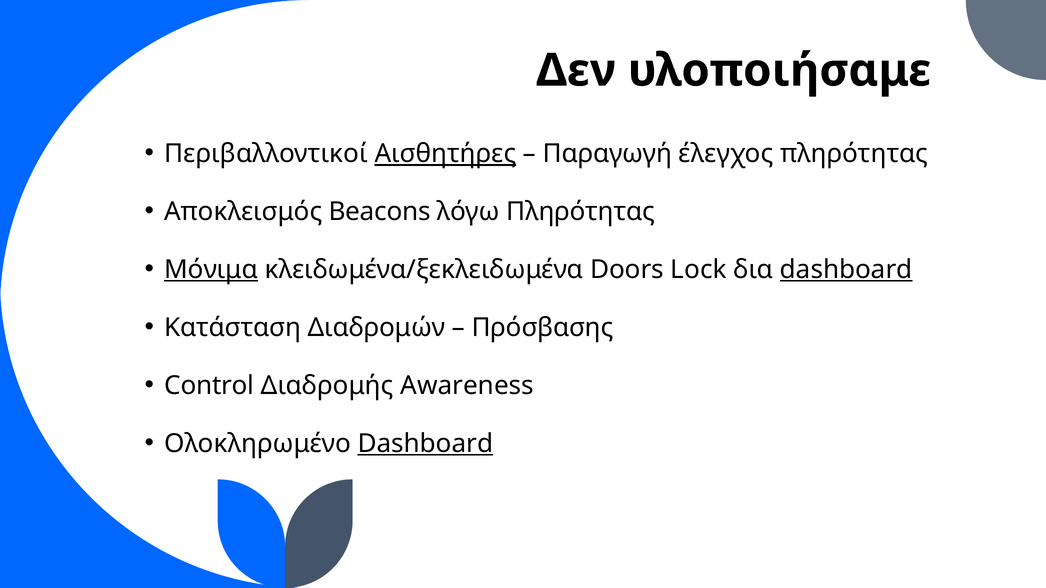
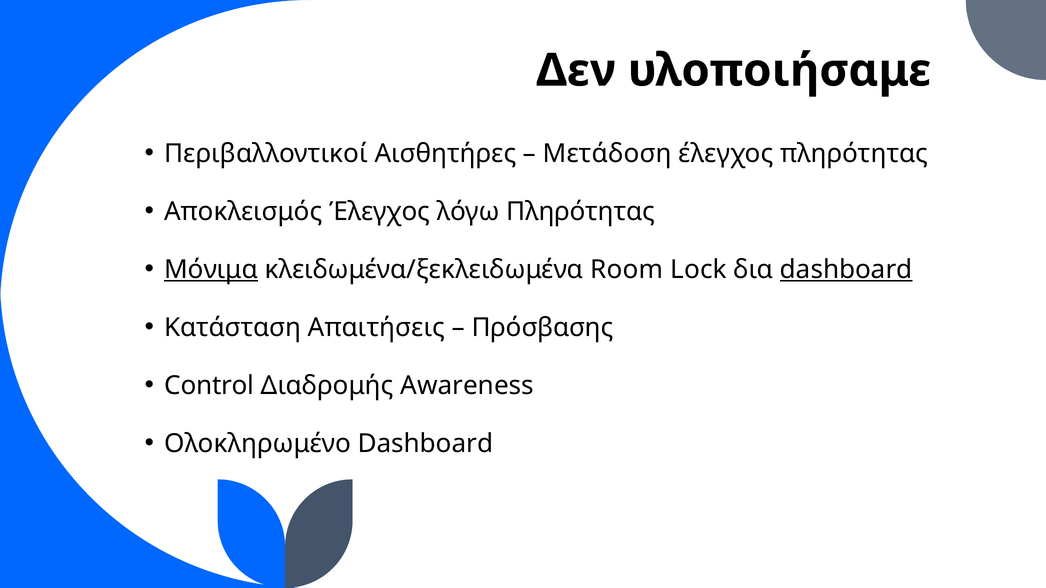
Αισθητήρες underline: present -> none (446, 154)
Παραγωγή: Παραγωγή -> Μετάδοση (607, 154)
Αποκλεισμός Beacons: Beacons -> Έλεγχος (380, 212)
Doors: Doors -> Room (627, 270)
Διαδρομών: Διαδρομών -> Απαιτήσεις (376, 328)
Dashboard underline: present -> none (425, 444)
